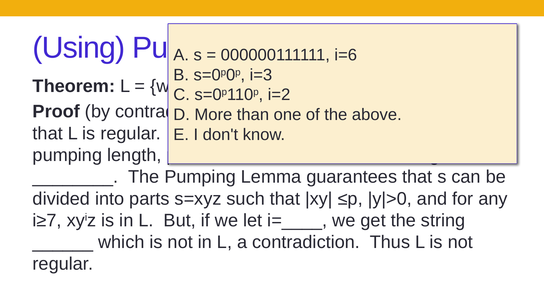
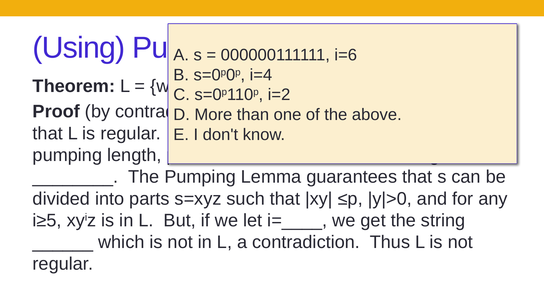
i=3: i=3 -> i=4 (261, 75)
i≥7: i≥7 -> i≥5 (47, 220)
